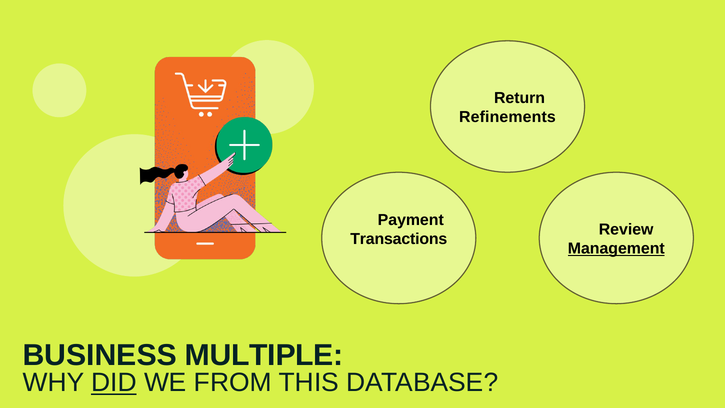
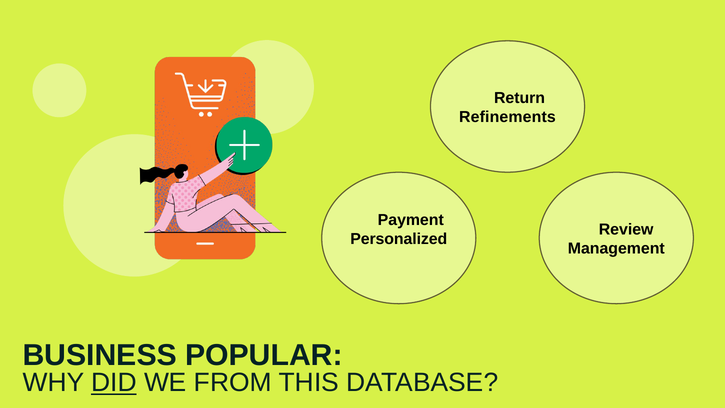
Transactions: Transactions -> Personalized (399, 239)
Management underline: present -> none (616, 249)
MULTIPLE: MULTIPLE -> POPULAR (264, 355)
